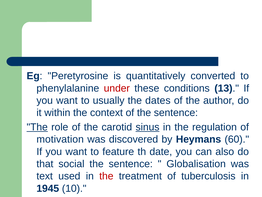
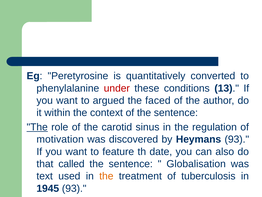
usually: usually -> argued (109, 100)
dates: dates -> faced (158, 100)
sinus underline: present -> none (148, 127)
Heymans 60: 60 -> 93 (237, 139)
social: social -> called (72, 164)
the colour: red -> orange (106, 176)
1945 10: 10 -> 93 (74, 188)
